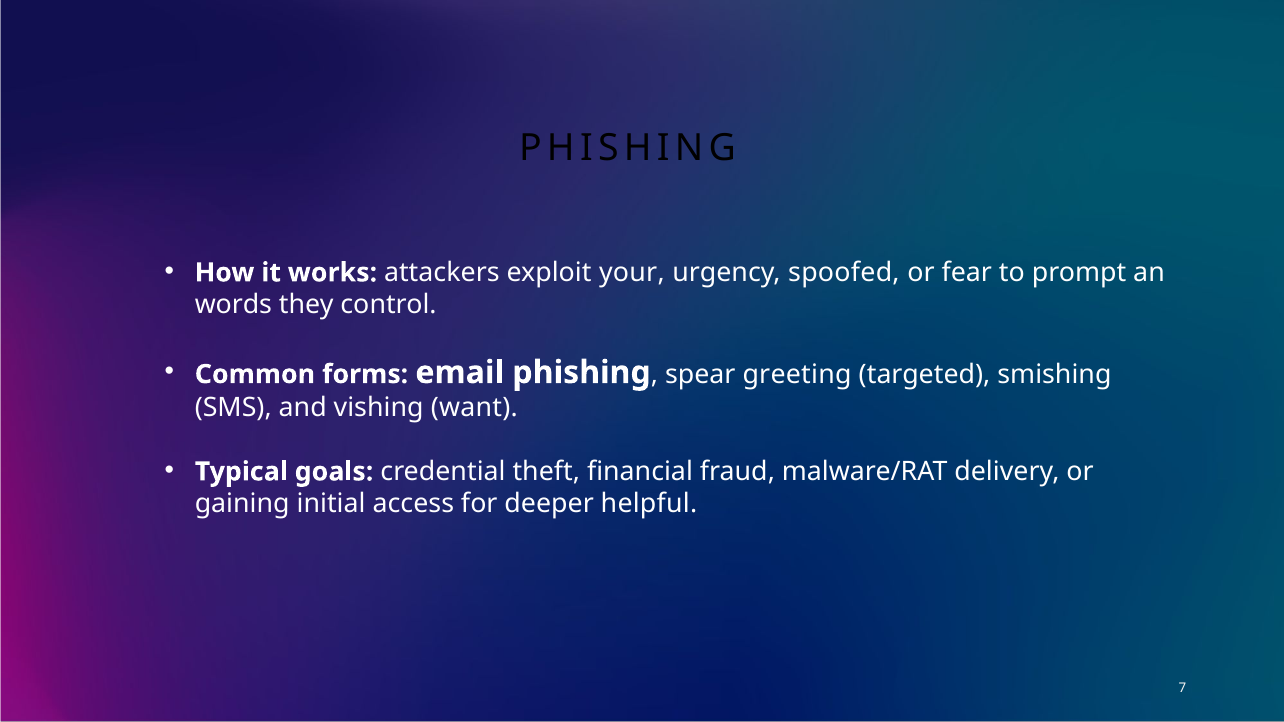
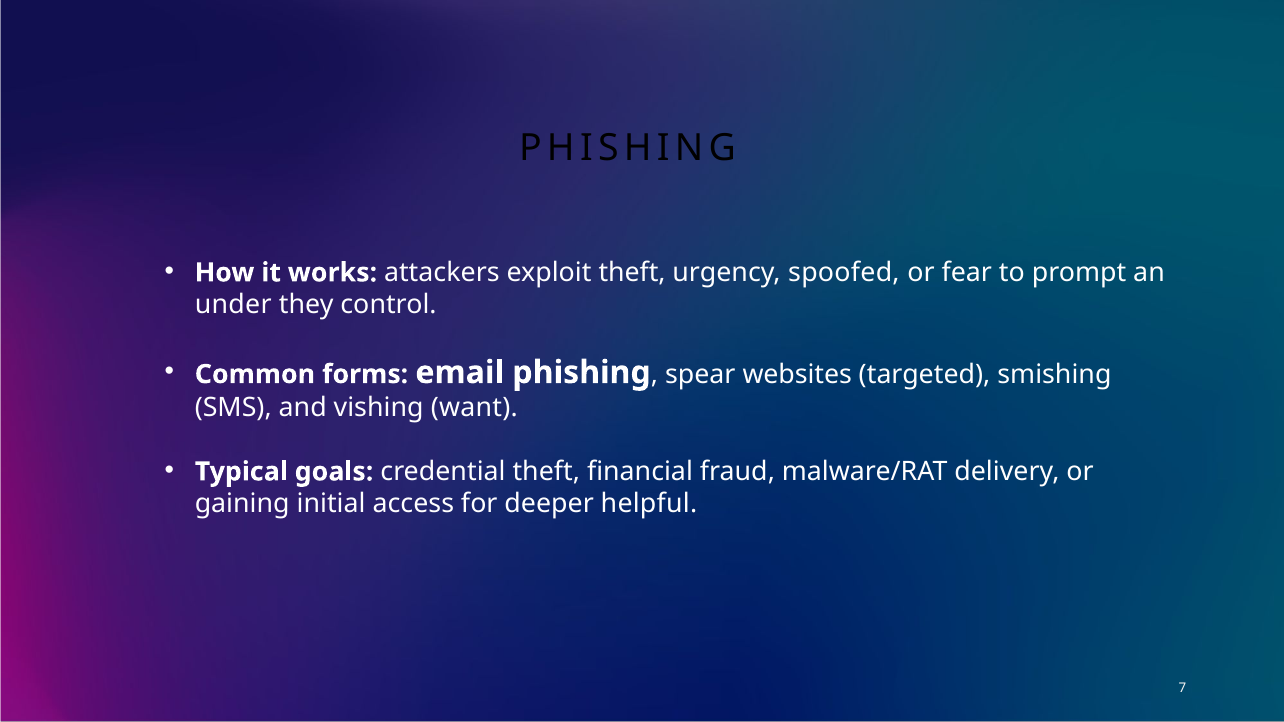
exploit your: your -> theft (632, 273)
words: words -> under (233, 305)
greeting: greeting -> websites (797, 374)
